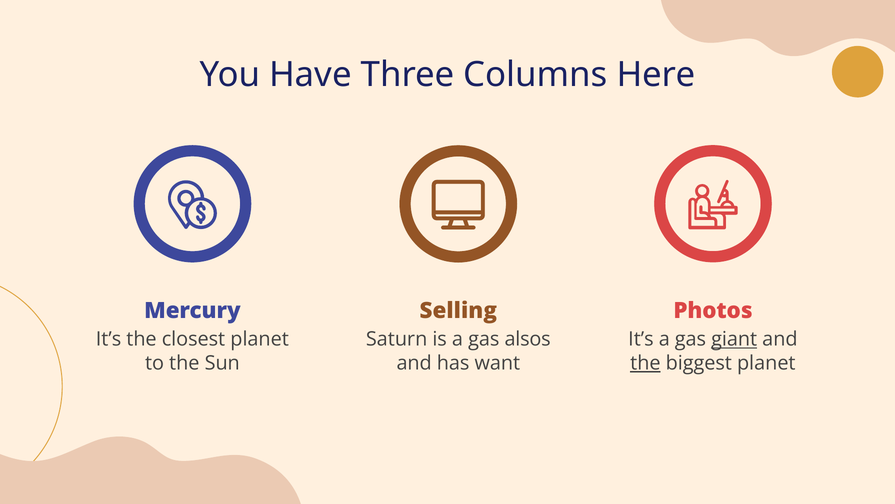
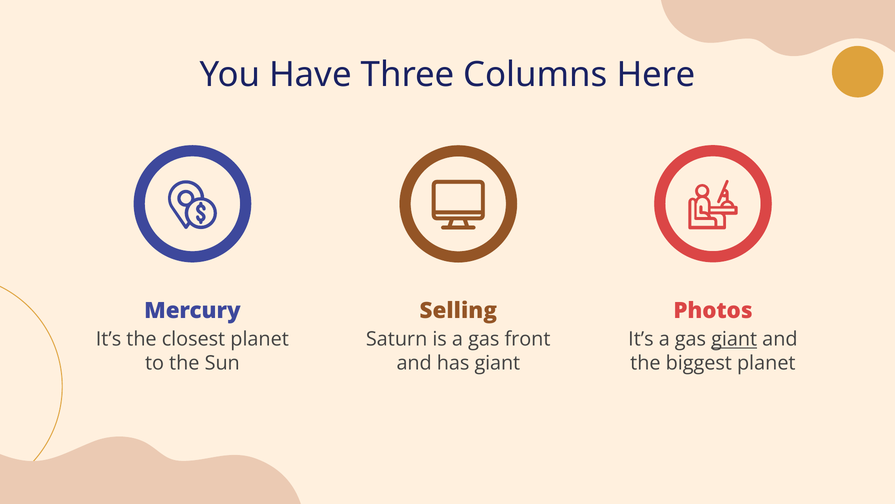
alsos: alsos -> front (527, 339)
has want: want -> giant (497, 363)
the underline: present -> none (645, 363)
